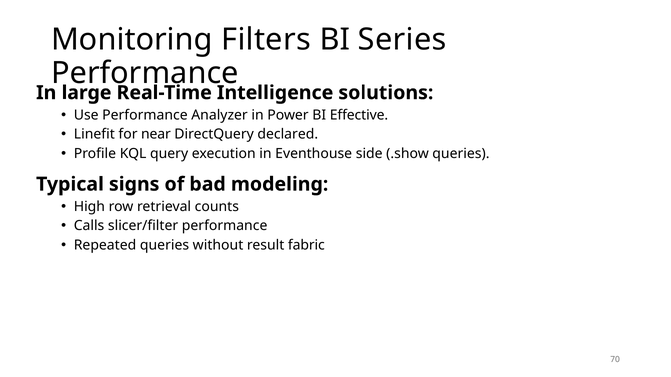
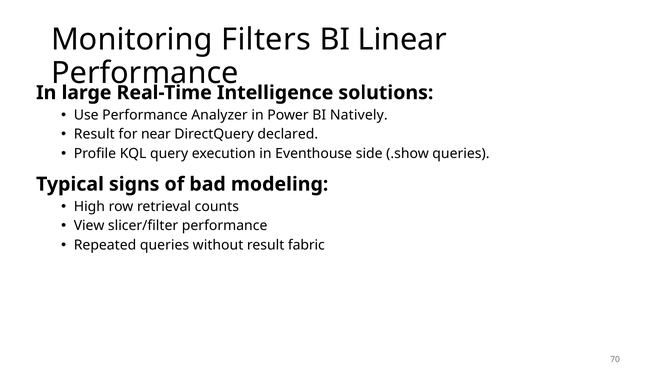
Series: Series -> Linear (402, 40)
Effective: Effective -> Natively (359, 115)
Linefit: Linefit -> Result (94, 134)
Calls: Calls -> View (89, 226)
